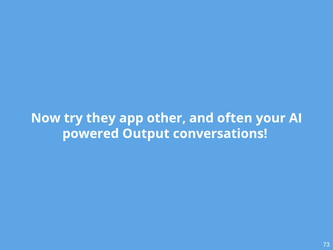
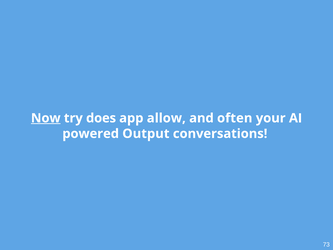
Now underline: none -> present (46, 118)
they: they -> does (101, 118)
other: other -> allow (166, 118)
